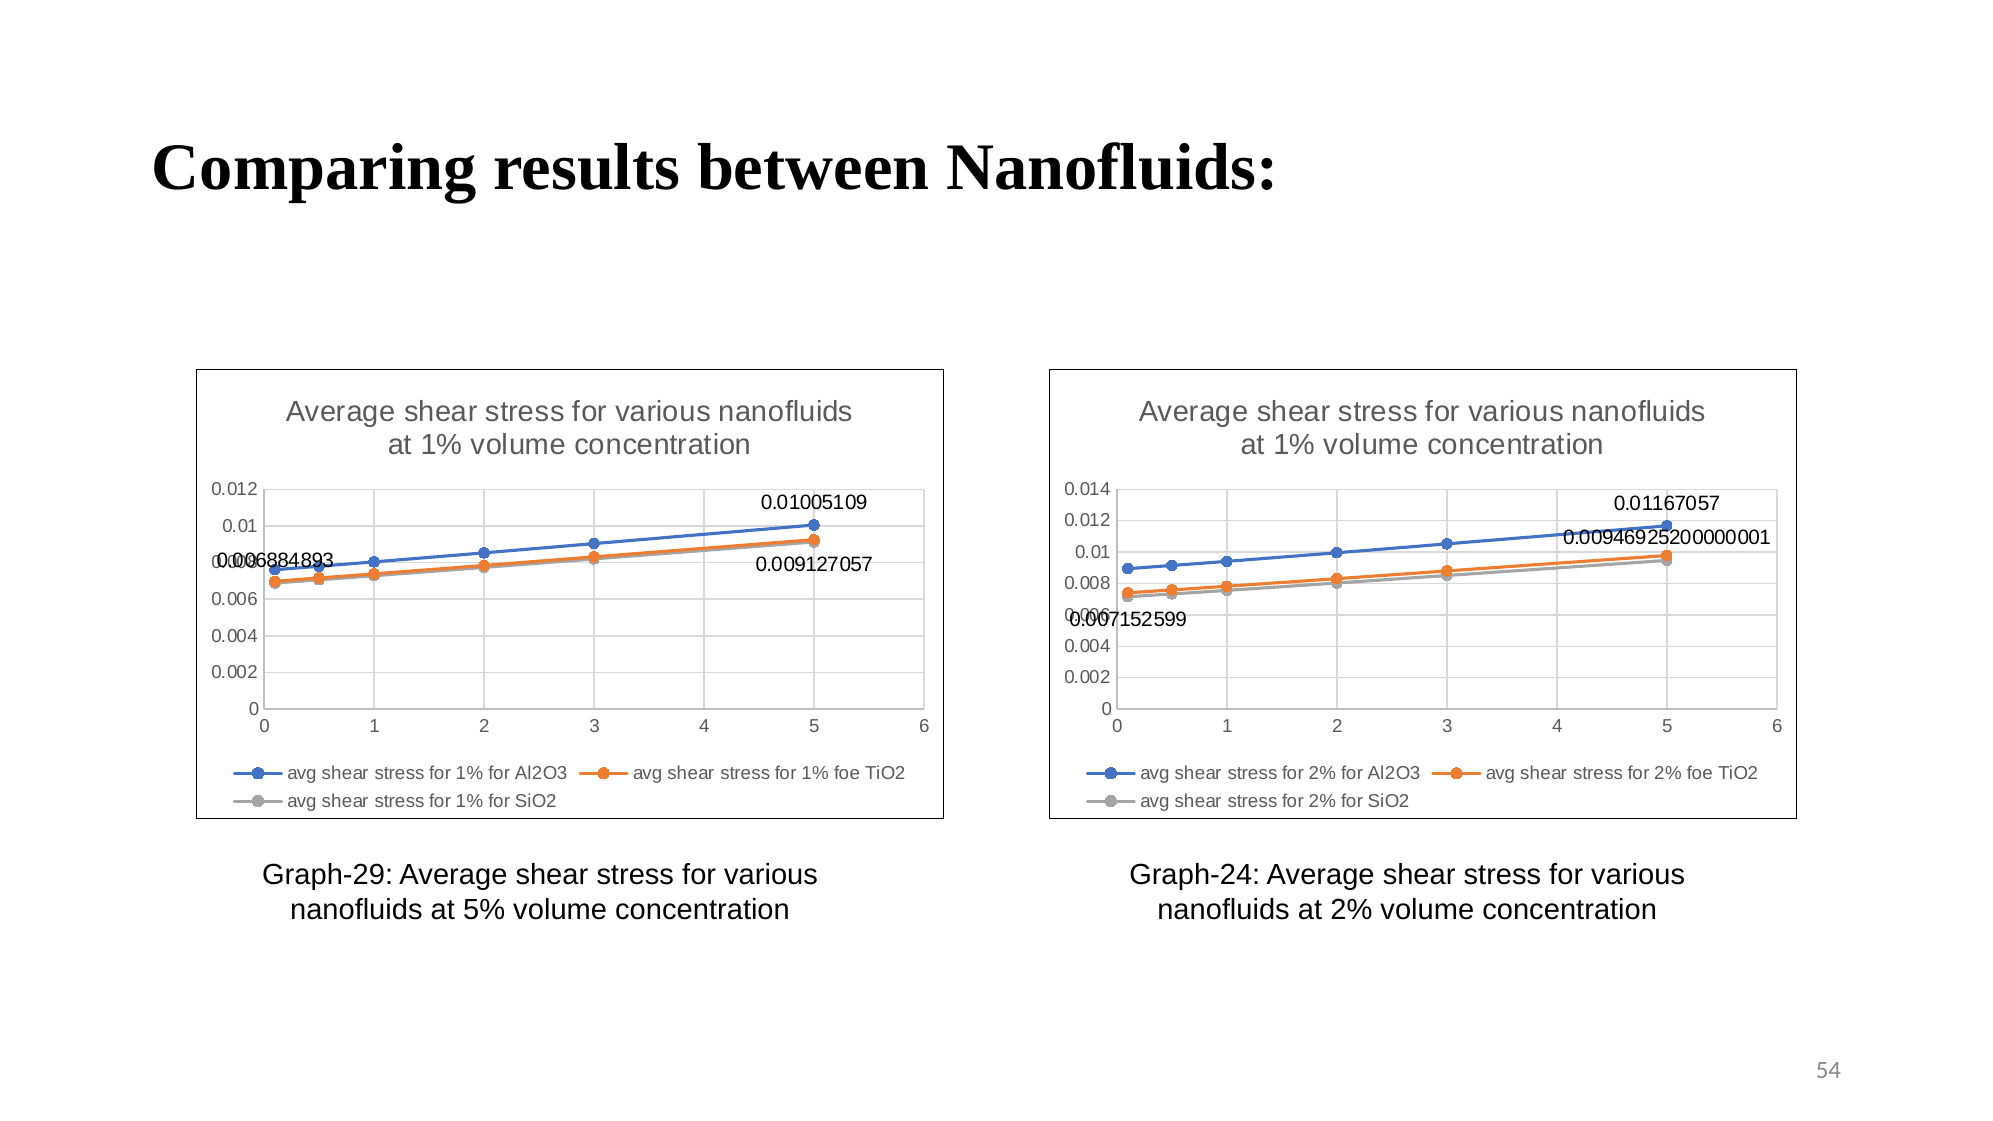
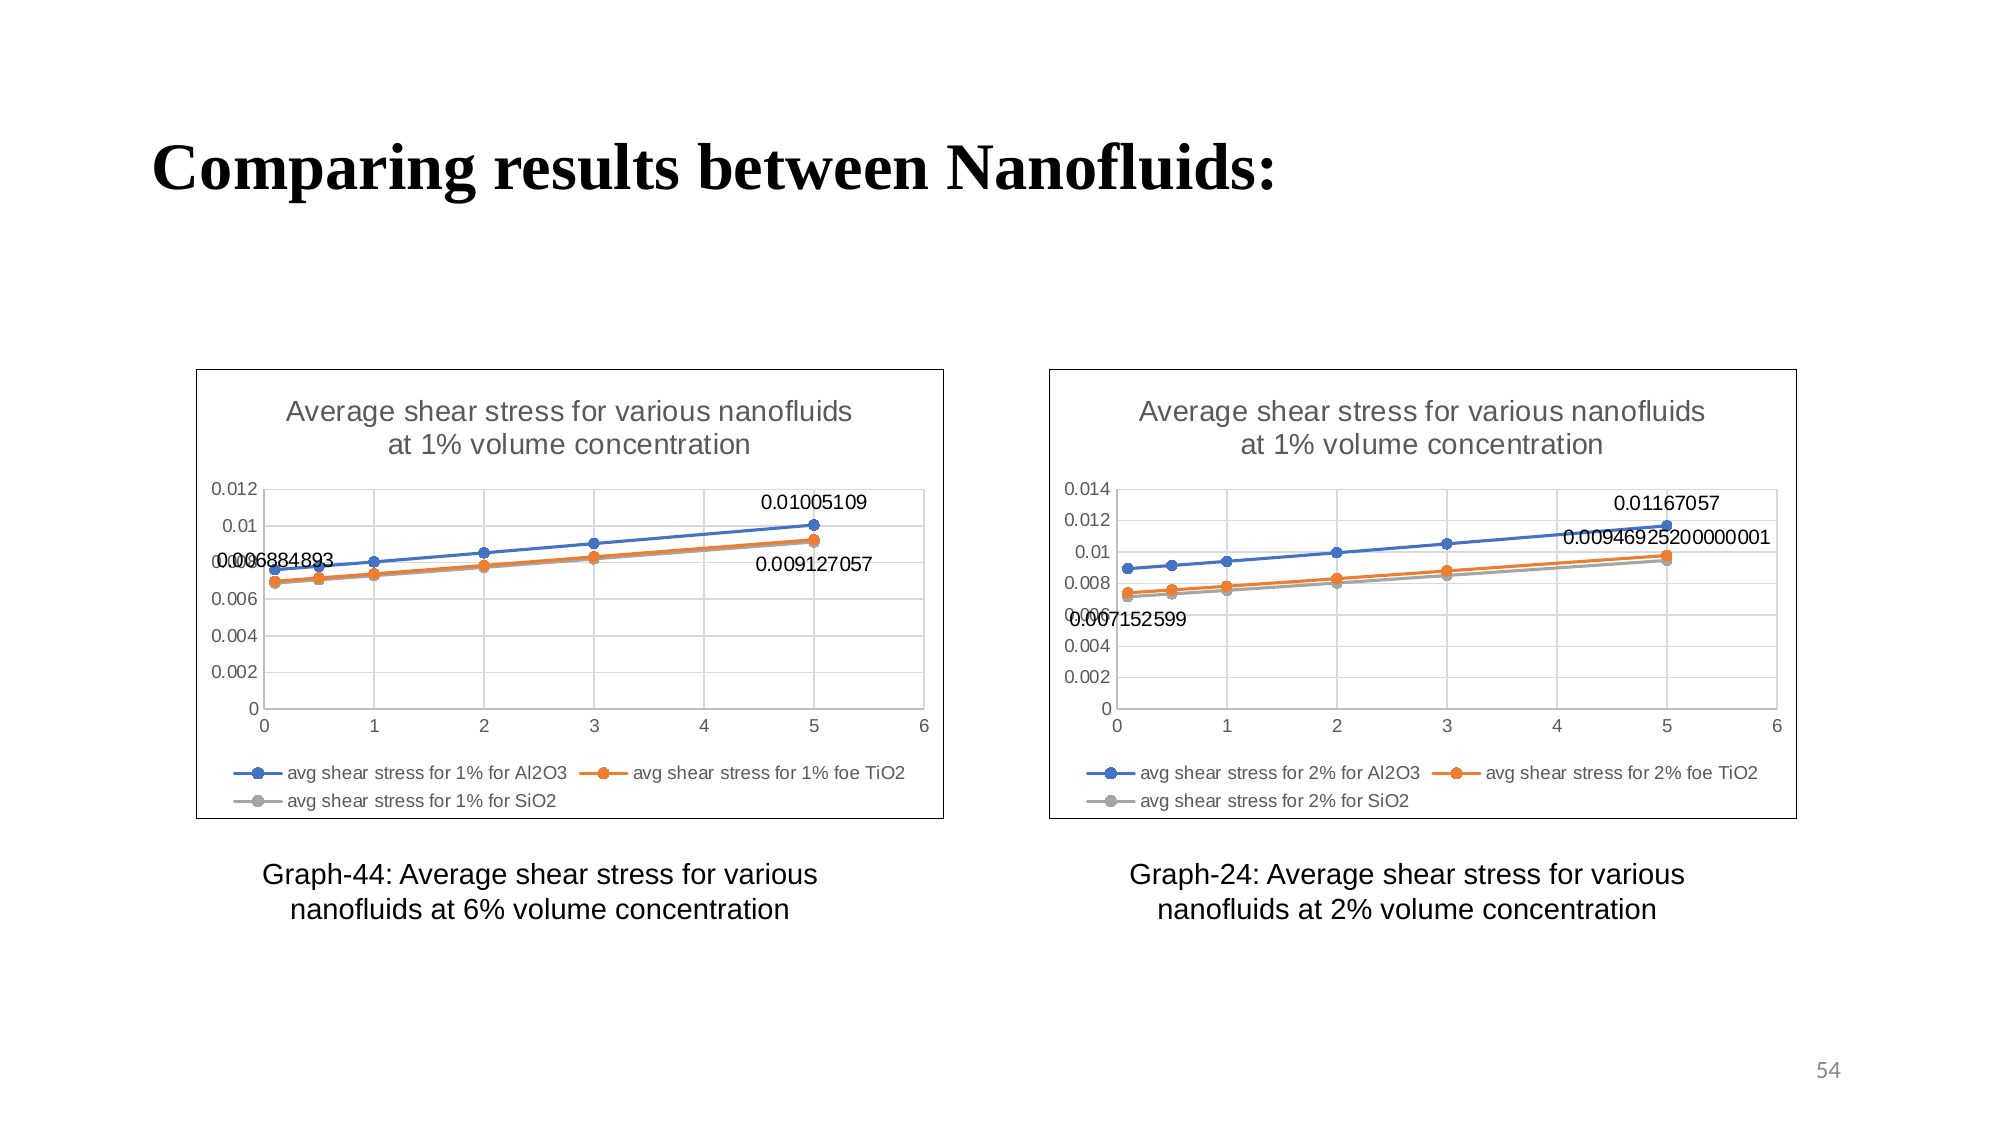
Graph-29: Graph-29 -> Graph-44 (328, 875)
5%: 5% -> 6% (484, 909)
